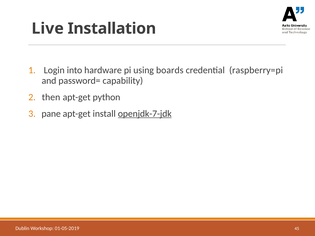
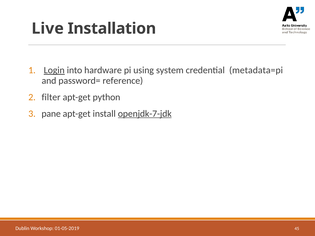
Login underline: none -> present (54, 70)
boards: boards -> system (170, 70)
raspberry=pi: raspberry=pi -> metadata=pi (256, 70)
capability: capability -> reference (123, 81)
then: then -> filter (51, 97)
